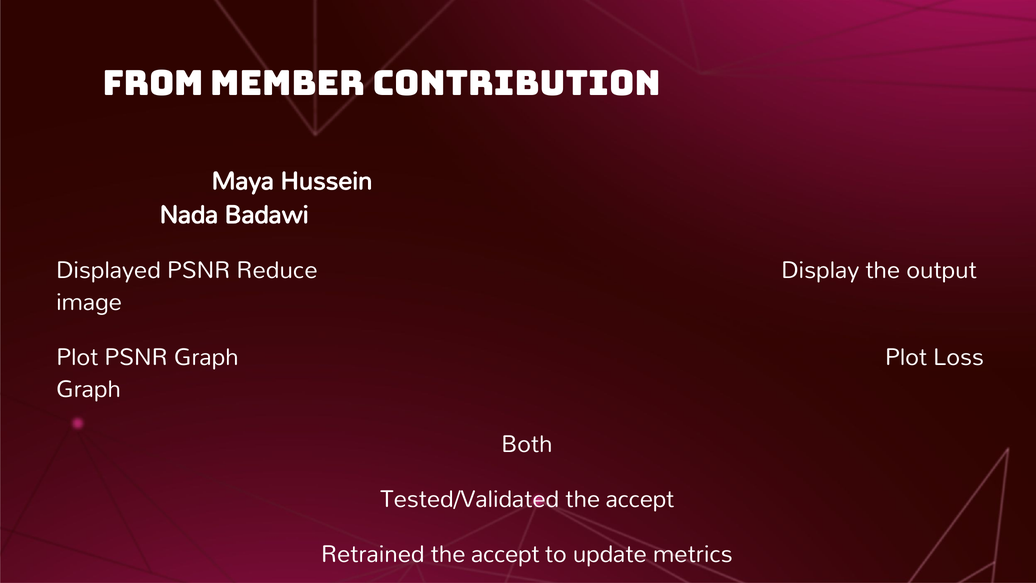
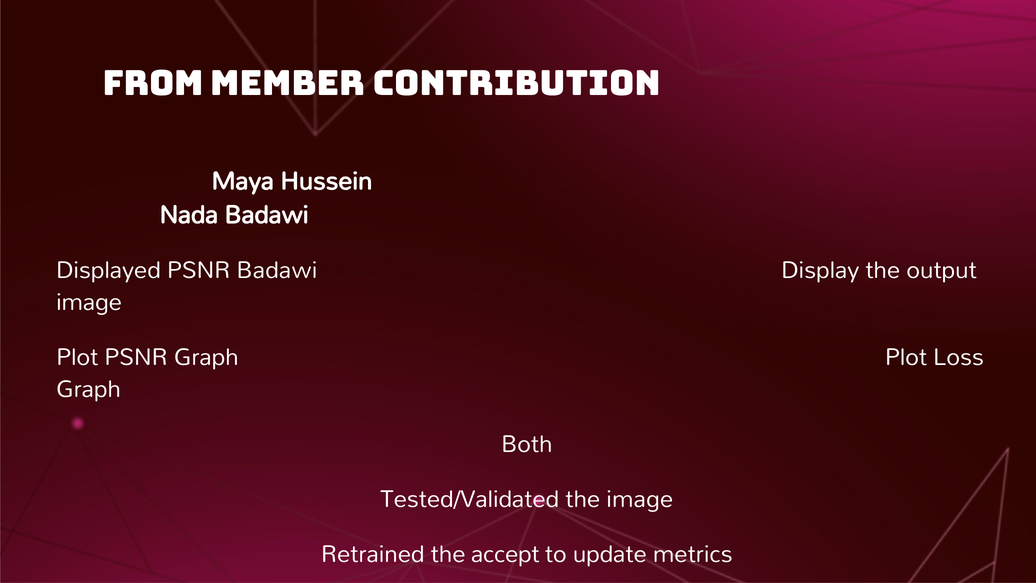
PSNR Reduce: Reduce -> Badawi (277, 269)
Tested/Validated the accept: accept -> image (640, 498)
